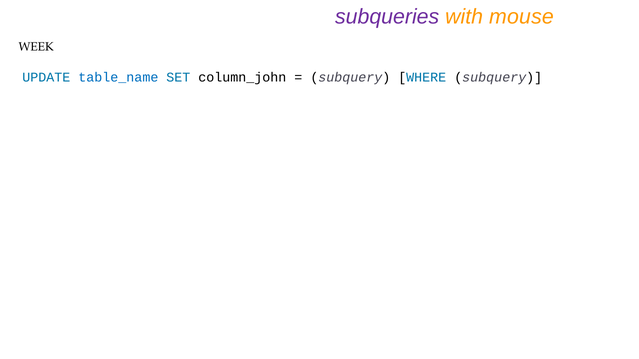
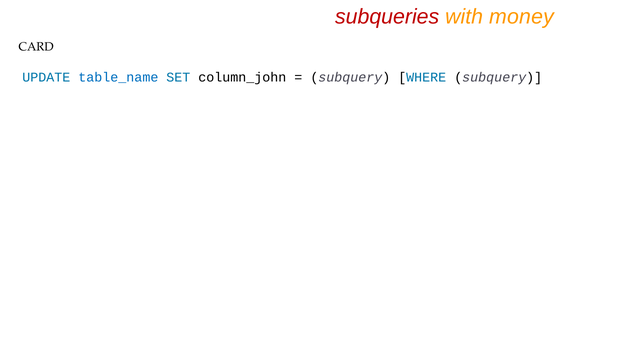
subqueries colour: purple -> red (387, 17)
mouse: mouse -> money (521, 17)
WEEK: WEEK -> CARD (36, 47)
